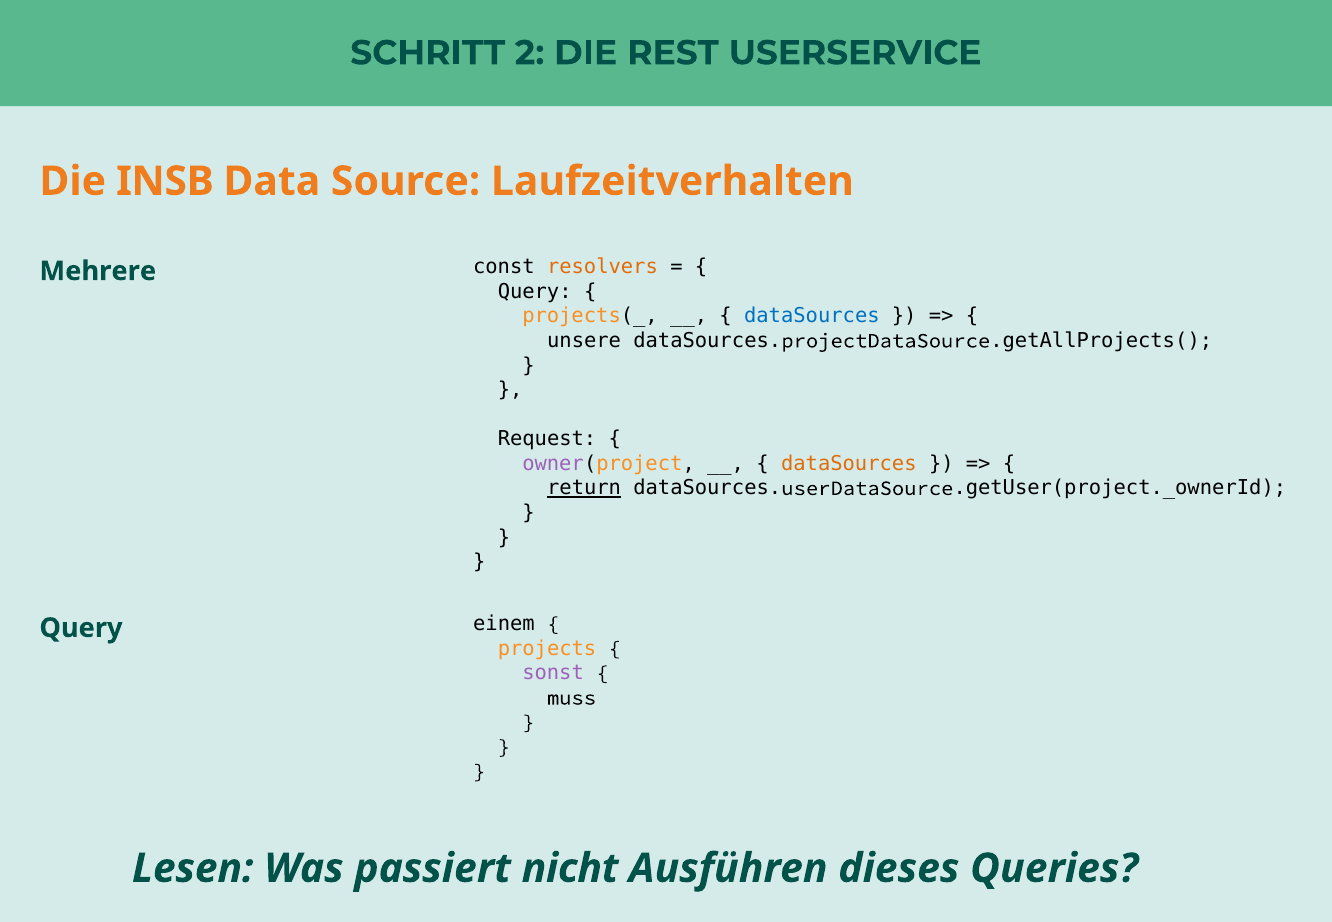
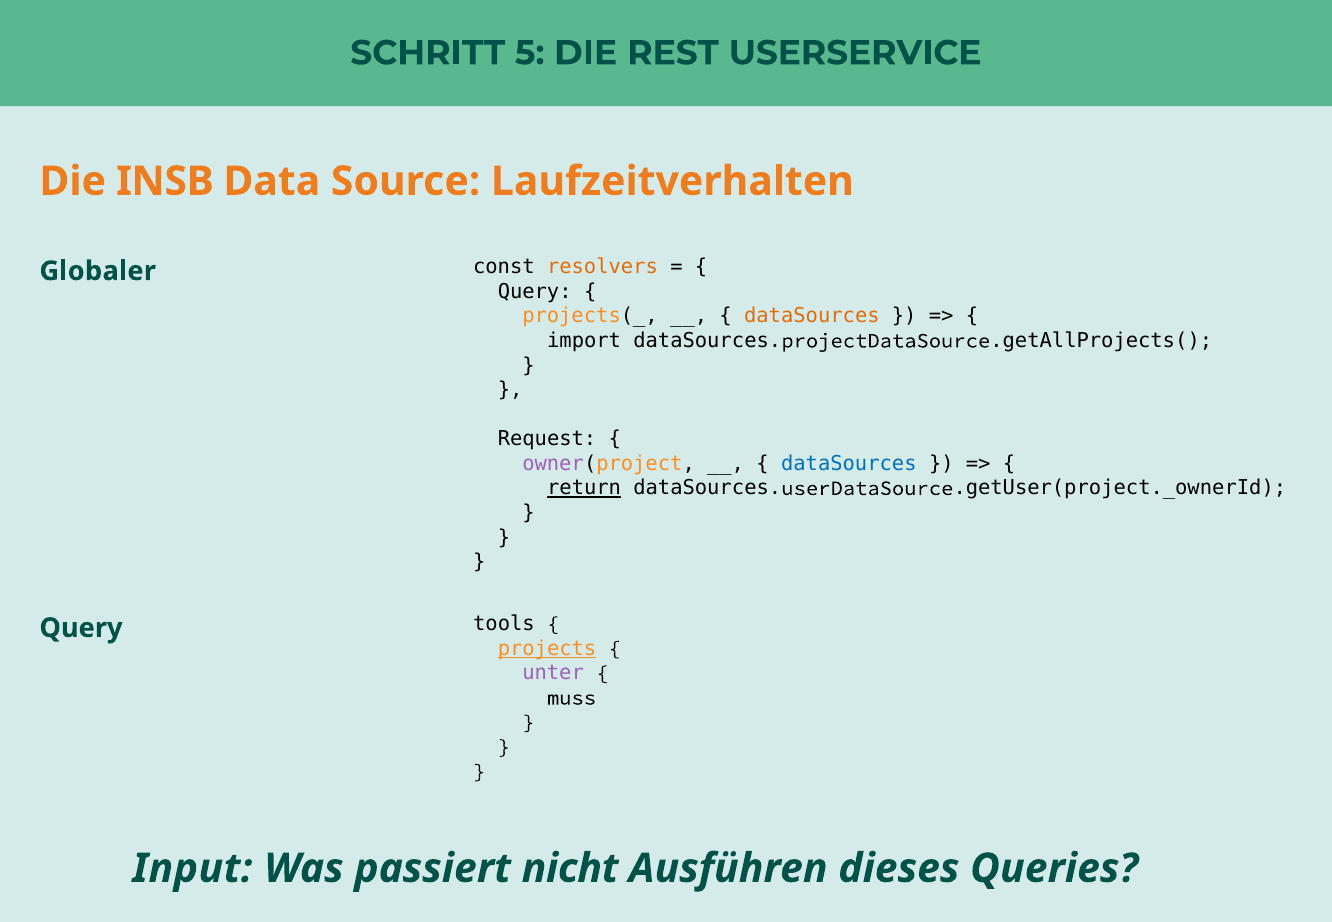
2: 2 -> 5 (530, 53)
Mehrere: Mehrere -> Globaler (98, 271)
dataSources colour: blue -> orange (812, 316)
unsere: unsere -> import (584, 341)
dataSources colour: orange -> blue (849, 464)
einem: einem -> tools (504, 624)
projects underline: none -> present (547, 649)
sonst: sonst -> unter (553, 673)
Lesen: Lesen -> Input (192, 869)
